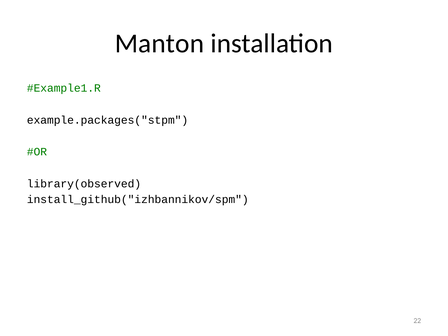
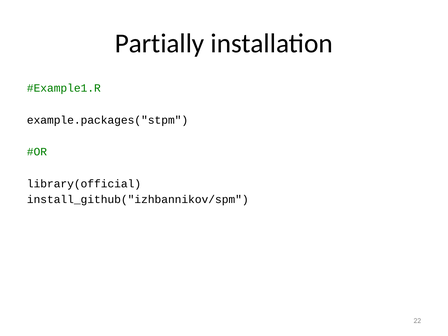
Manton: Manton -> Partially (160, 43)
library(observed: library(observed -> library(official (84, 184)
